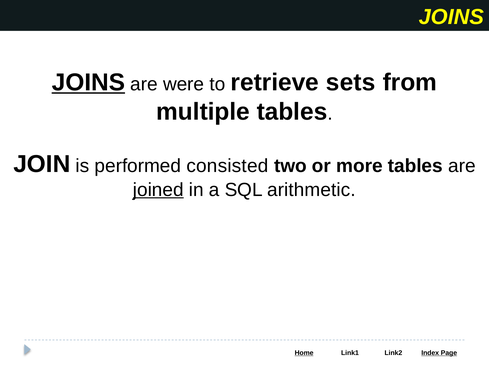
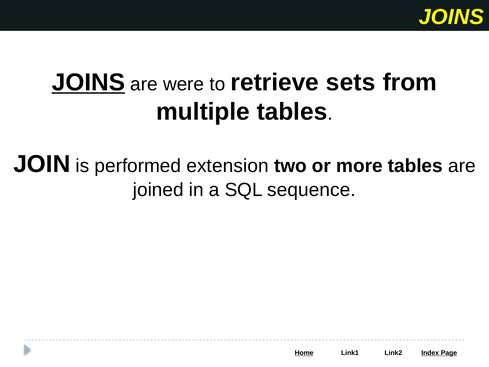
consisted: consisted -> extension (227, 166)
joined underline: present -> none (158, 190)
arithmetic: arithmetic -> sequence (311, 190)
